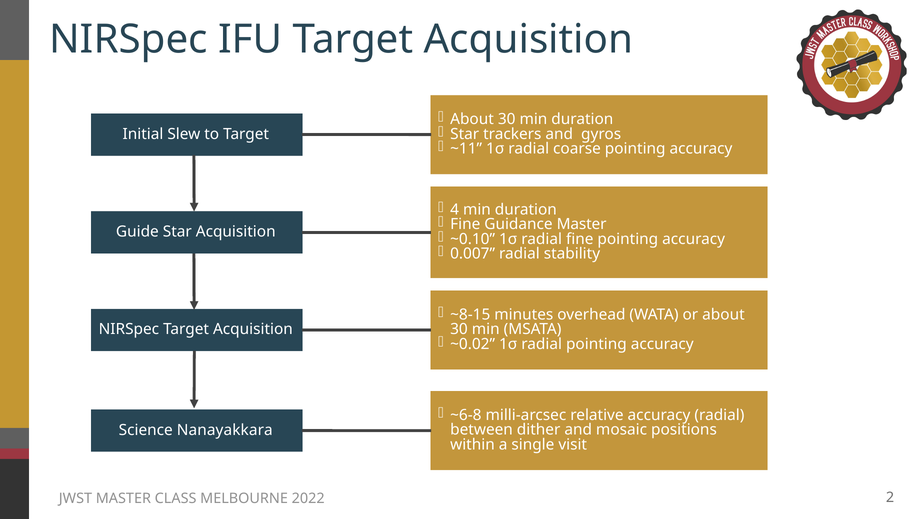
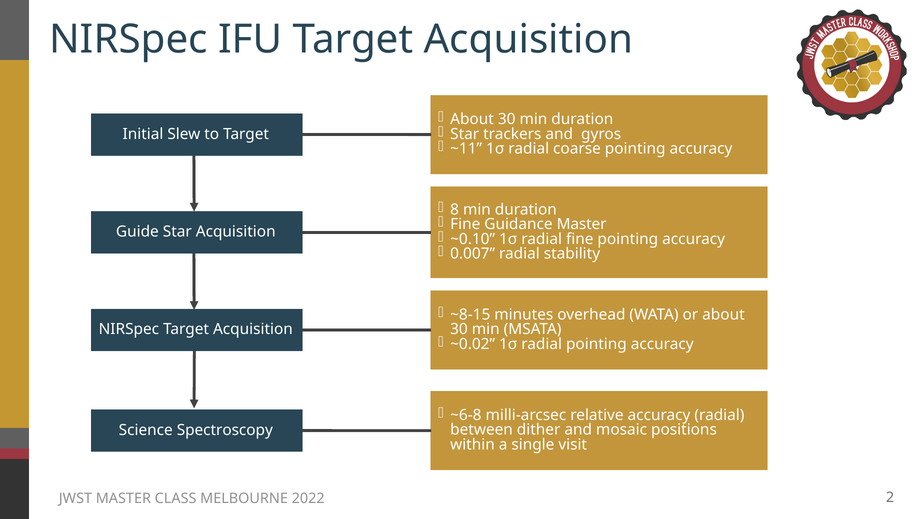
4: 4 -> 8 (455, 210)
Nanayakkara: Nanayakkara -> Spectroscopy (225, 430)
